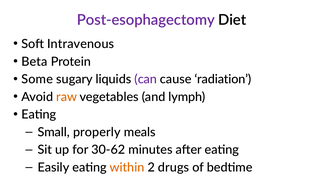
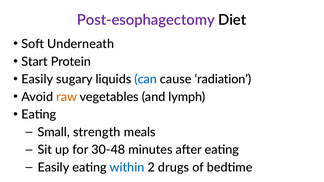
Intravenous: Intravenous -> Underneath (81, 44)
Beta: Beta -> Start (35, 62)
Some: Some -> Easily (37, 79)
can colour: purple -> blue (146, 79)
properly: properly -> strength (97, 132)
30-62: 30-62 -> 30-48 (108, 150)
within colour: orange -> blue (127, 168)
